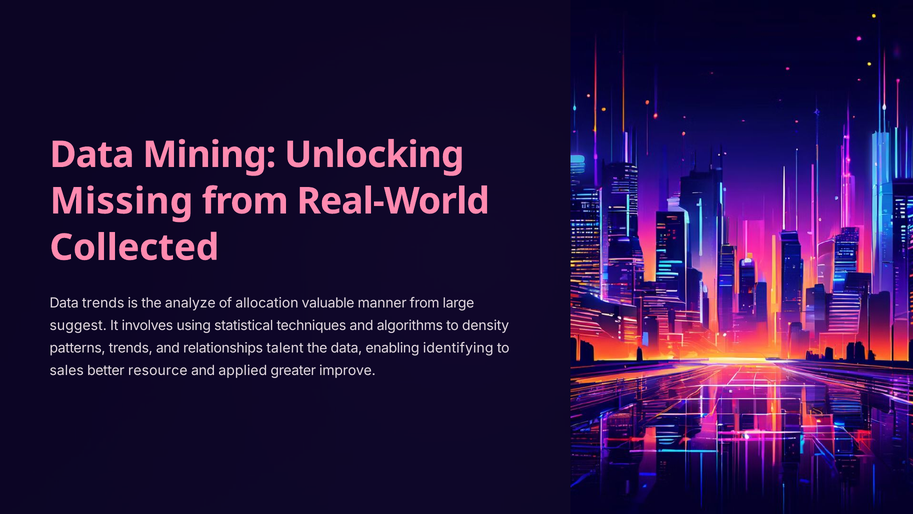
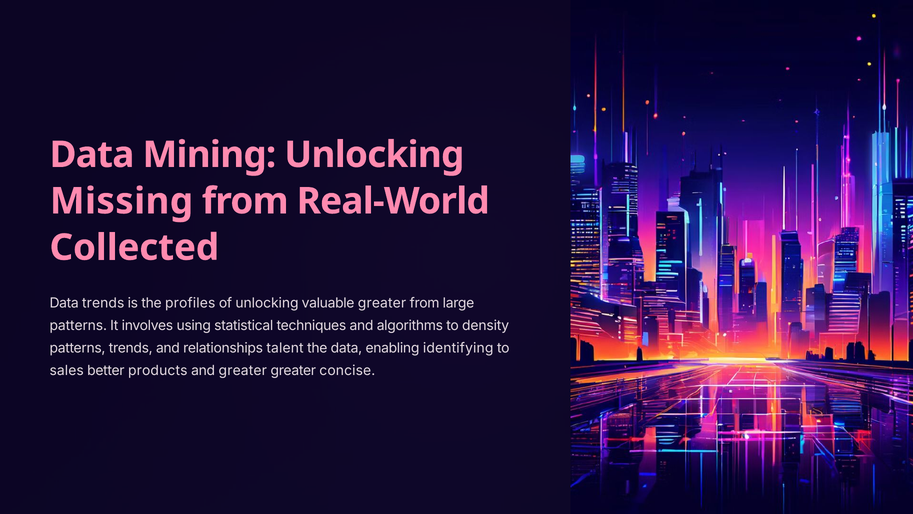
analyze: analyze -> profiles (190, 303)
of allocation: allocation -> unlocking (267, 303)
valuable manner: manner -> greater (382, 303)
suggest: suggest -> patterns (78, 325)
resource: resource -> products (158, 370)
and applied: applied -> greater (243, 370)
improve: improve -> concise (347, 370)
